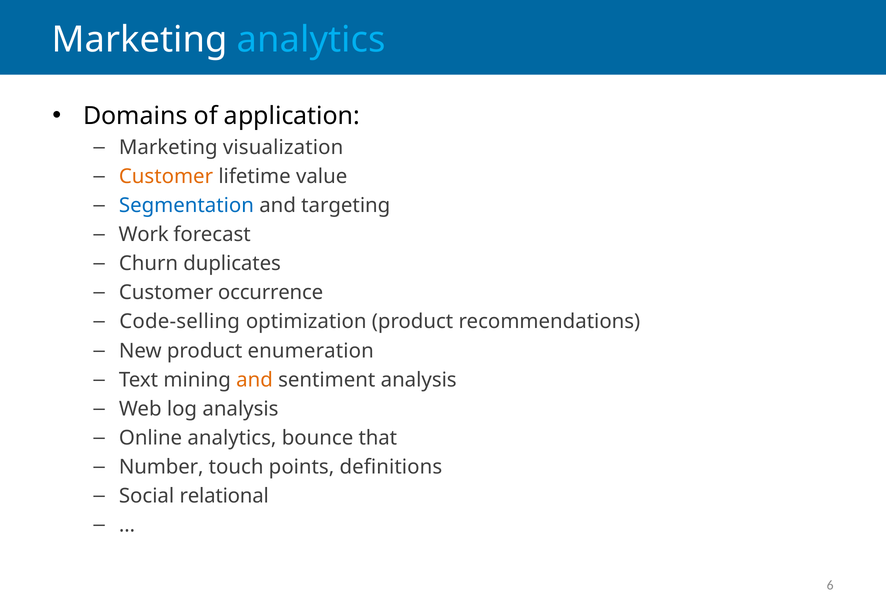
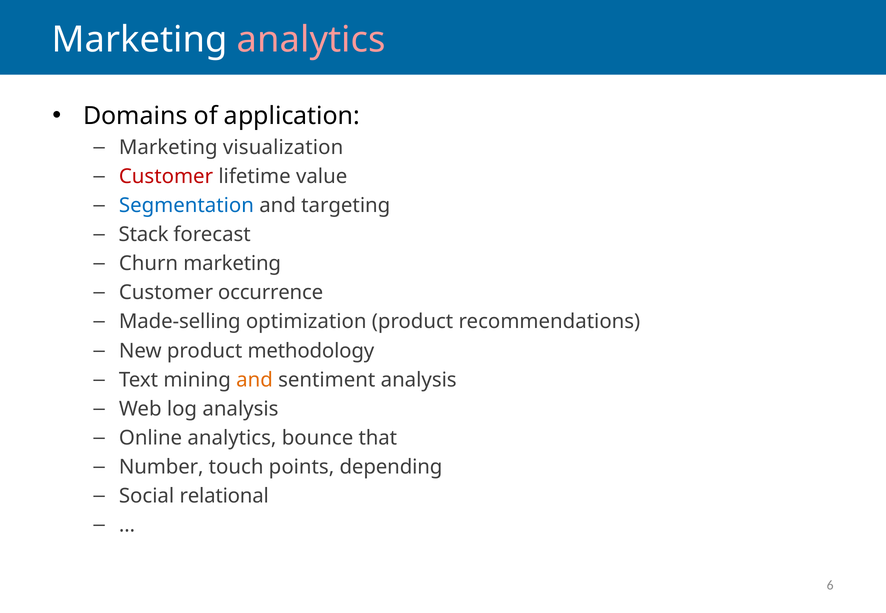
analytics colour: light blue -> pink (311, 40)
Customer colour: orange -> red (166, 177)
Work: Work -> Stack (144, 235)
Churn duplicates: duplicates -> marketing (232, 264)
Code-selling: Code-selling -> Made-selling (180, 322)
enumeration: enumeration -> methodology (311, 351)
definitions: definitions -> depending (391, 467)
